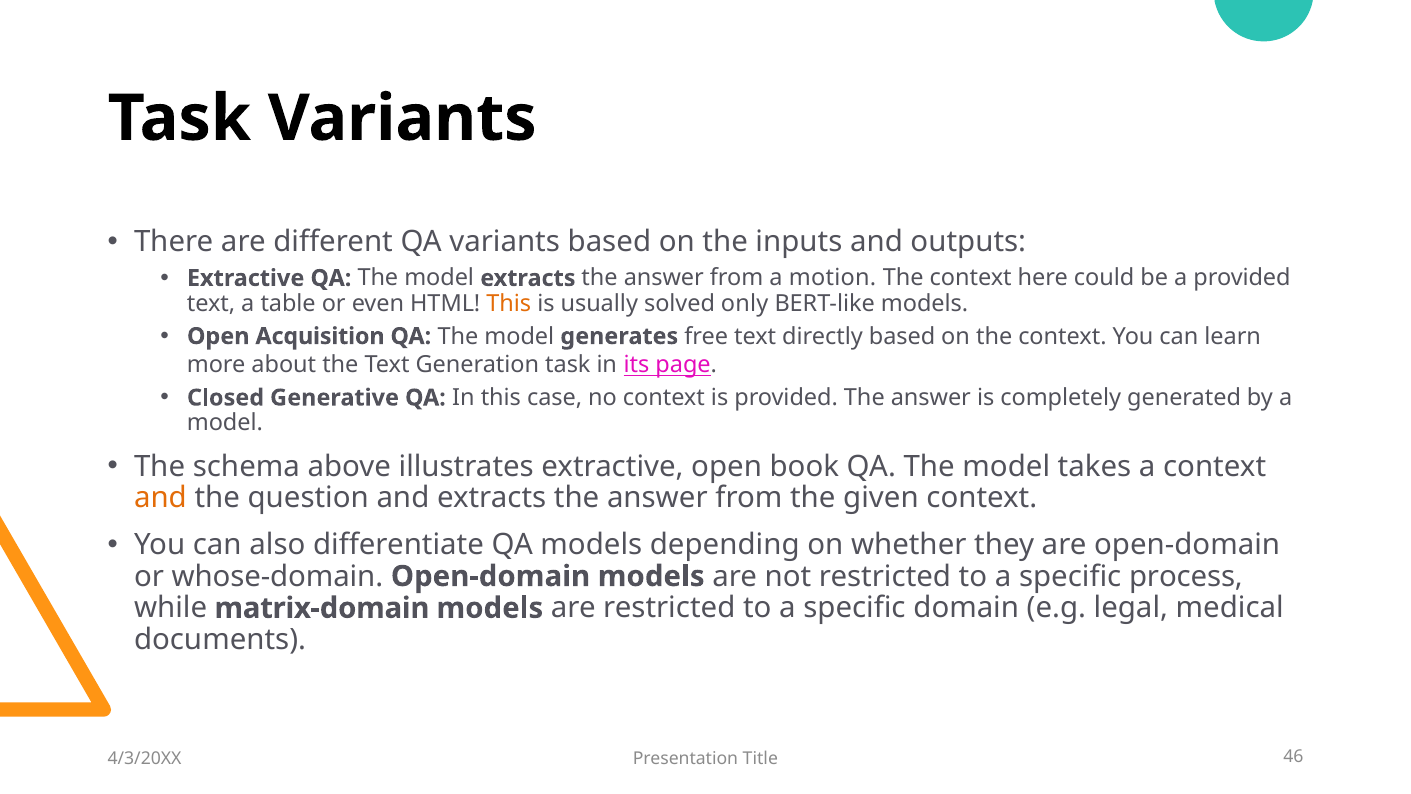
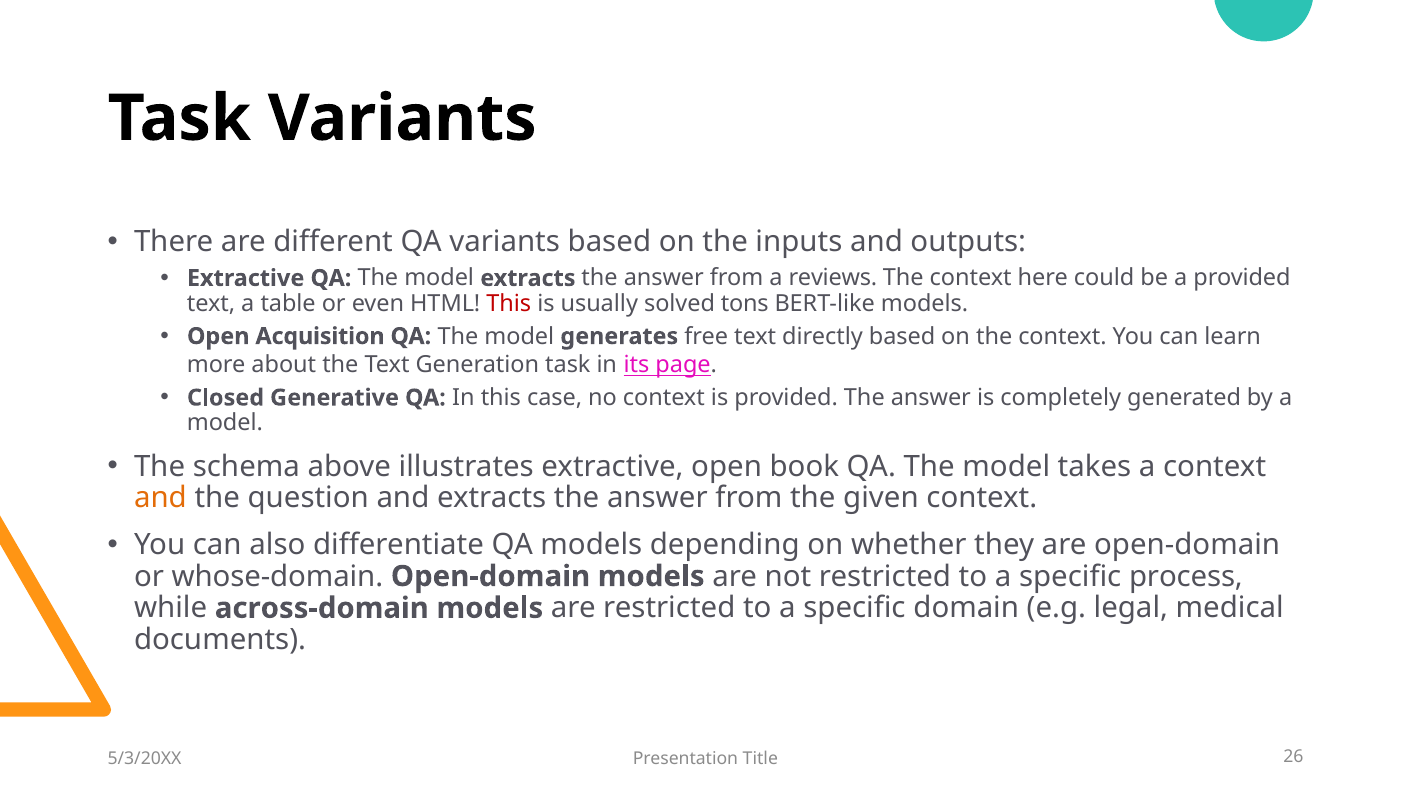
motion: motion -> reviews (833, 278)
This colour: orange -> red (509, 303)
only: only -> tons (745, 303)
matrix-domain: matrix-domain -> across-domain (322, 608)
4/3/20XX: 4/3/20XX -> 5/3/20XX (145, 758)
46: 46 -> 26 (1293, 757)
